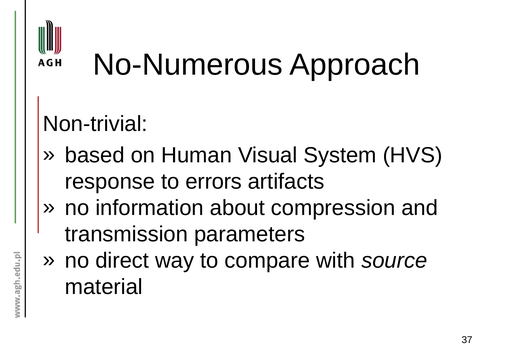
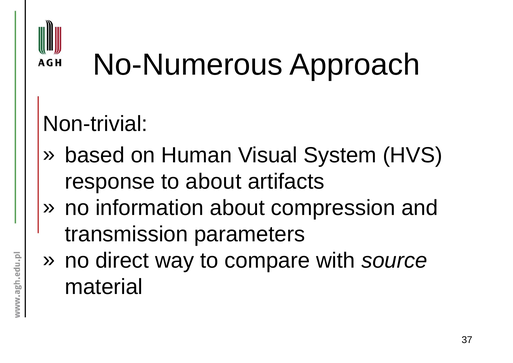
to errors: errors -> about (214, 182)
